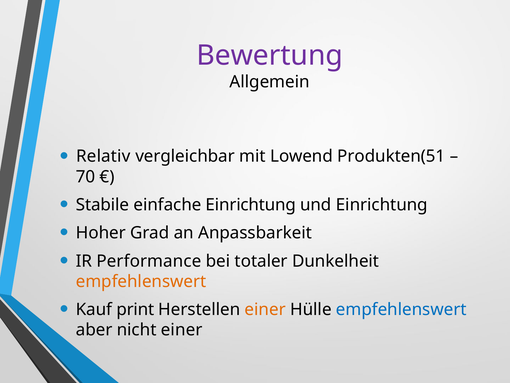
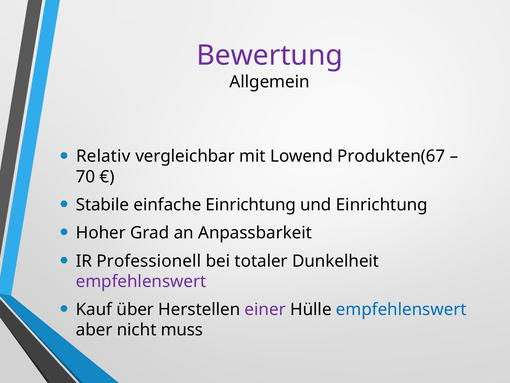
Produkten(51: Produkten(51 -> Produkten(67 (391, 156)
Performance: Performance -> Professionell (149, 261)
empfehlenswert colour: orange -> purple (141, 281)
print: print -> über (135, 309)
einer colour: orange -> purple (265, 309)
nicht einer: einer -> muss (182, 330)
